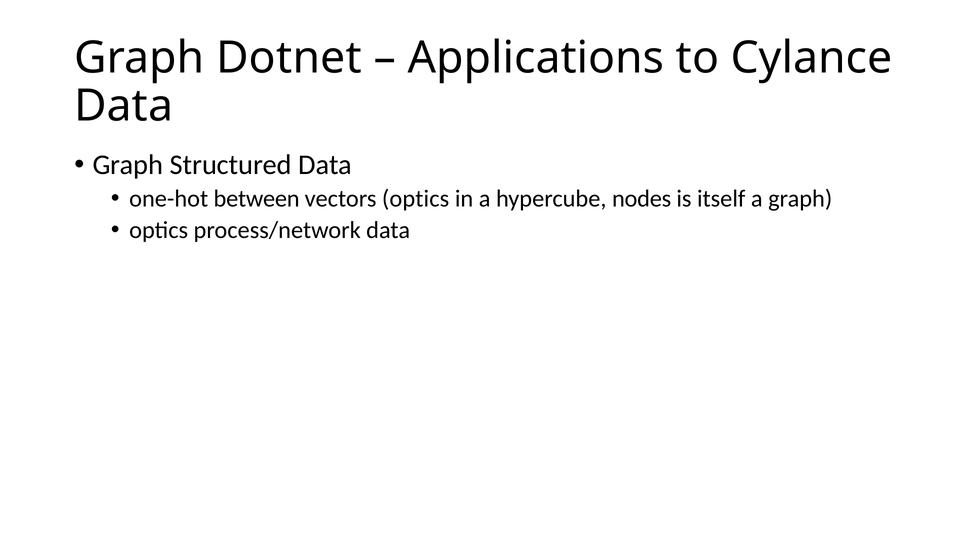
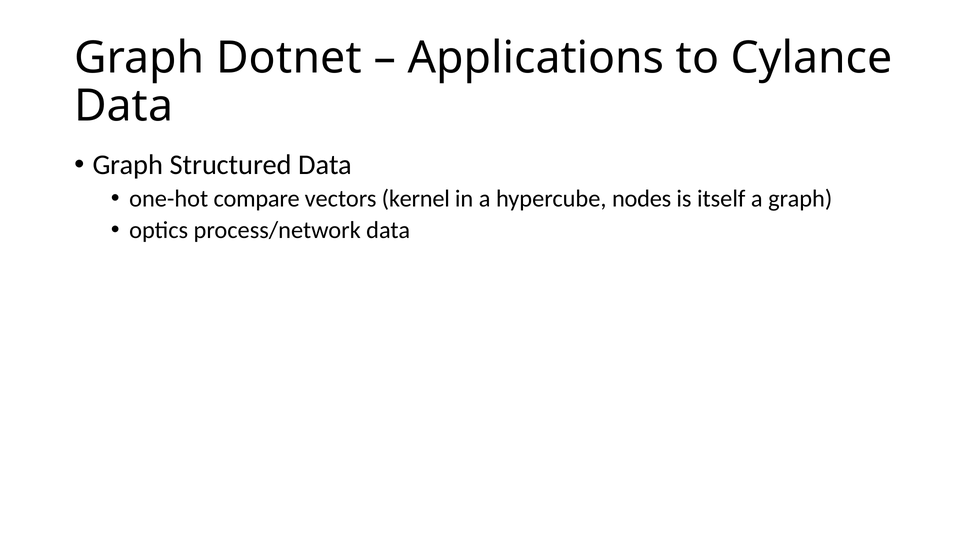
between: between -> compare (257, 198)
vectors optics: optics -> kernel (416, 198)
